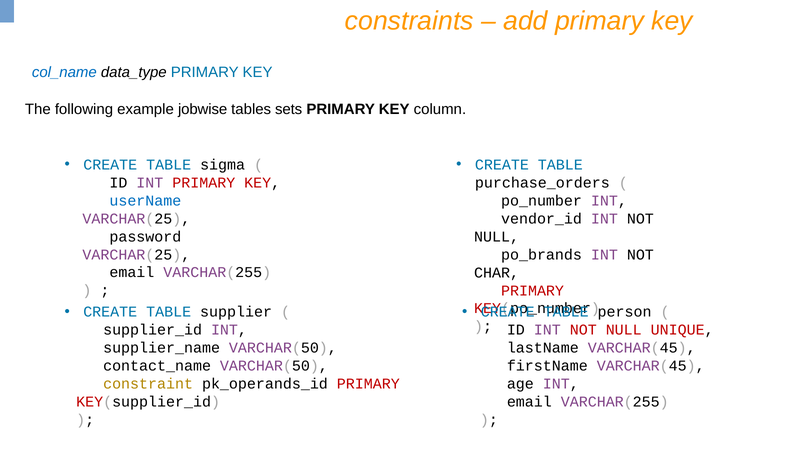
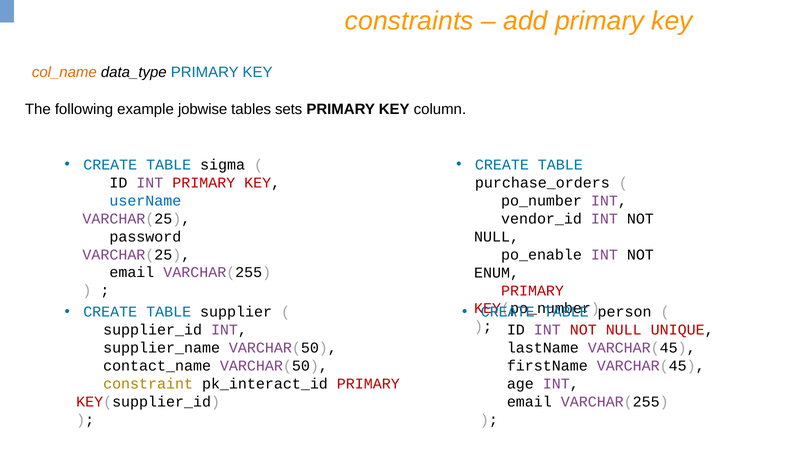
col_name colour: blue -> orange (64, 73)
po_brands: po_brands -> po_enable (542, 255)
CHAR: CHAR -> ENUM (497, 273)
pk_operands_id: pk_operands_id -> pk_interact_id (265, 384)
